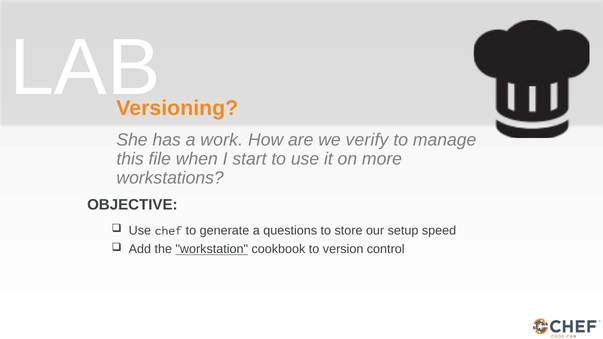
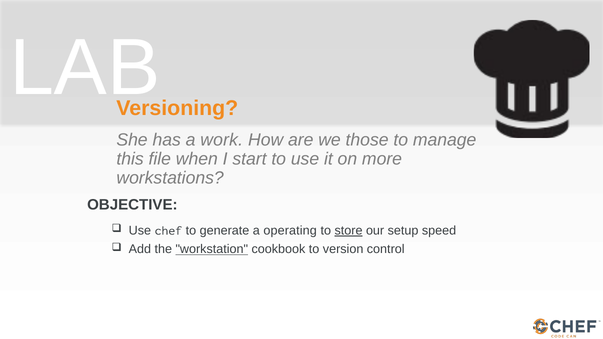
verify: verify -> those (367, 140)
questions: questions -> operating (290, 231)
store underline: none -> present (349, 231)
